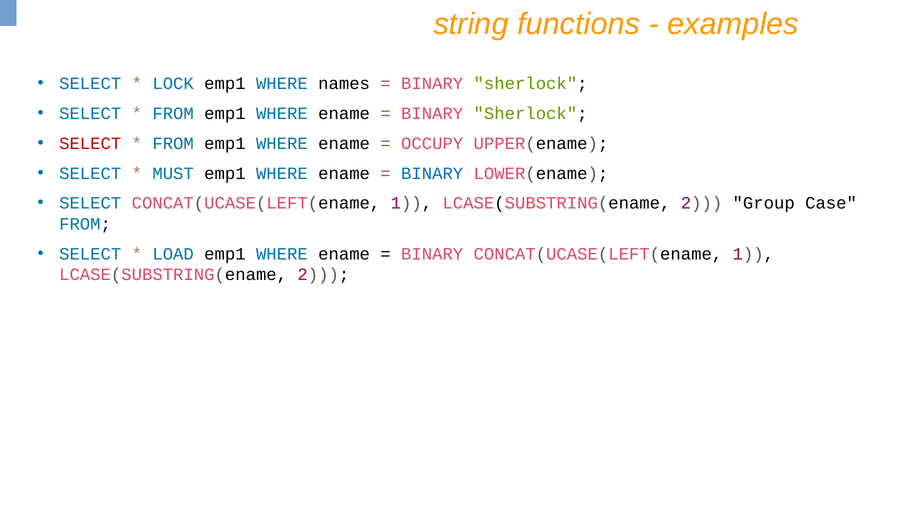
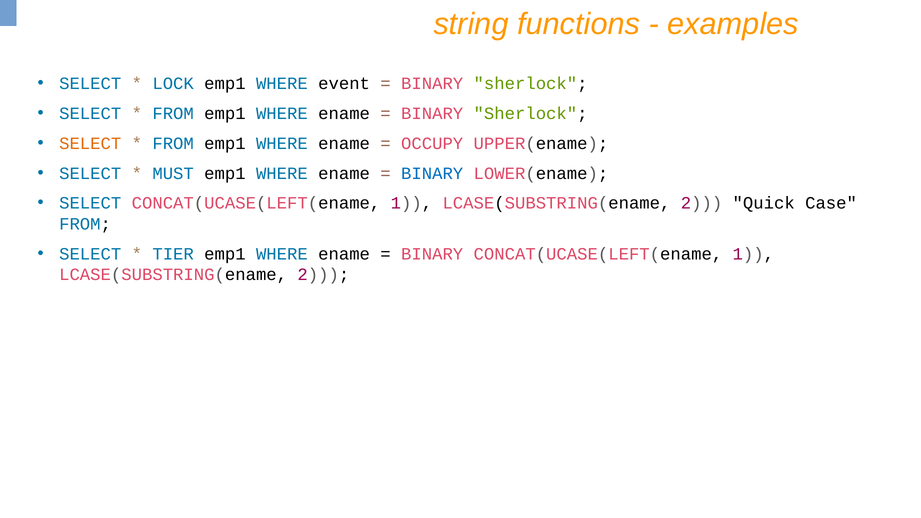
names: names -> event (344, 84)
SELECT colour: red -> orange (90, 143)
Group: Group -> Quick (764, 203)
LOAD: LOAD -> TIER (173, 254)
